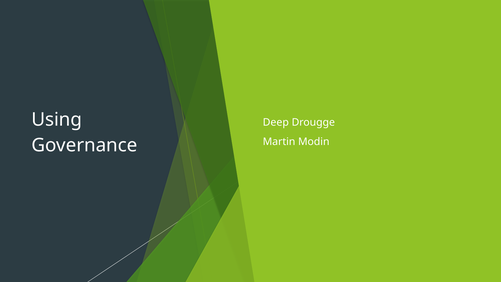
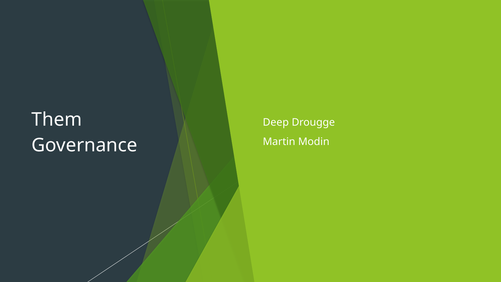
Using: Using -> Them (57, 120)
